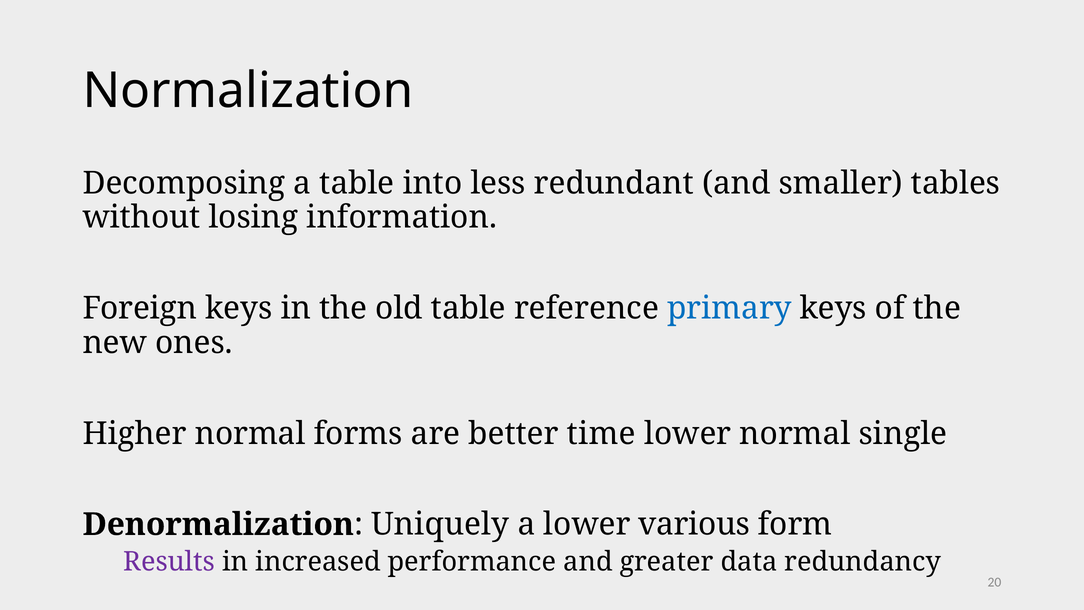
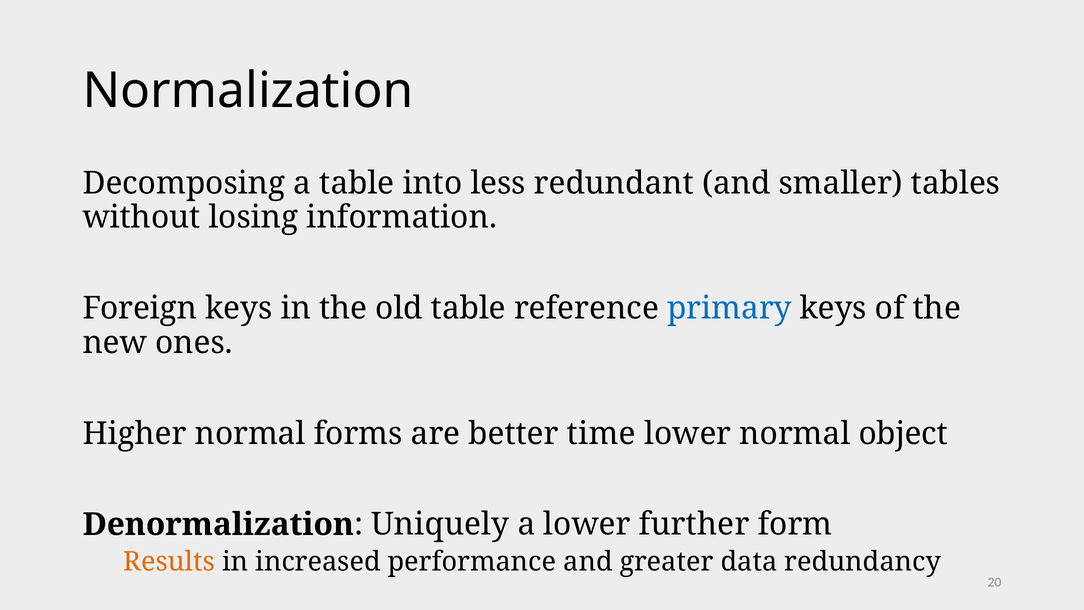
single: single -> object (903, 433)
various: various -> further (694, 524)
Results colour: purple -> orange (169, 562)
